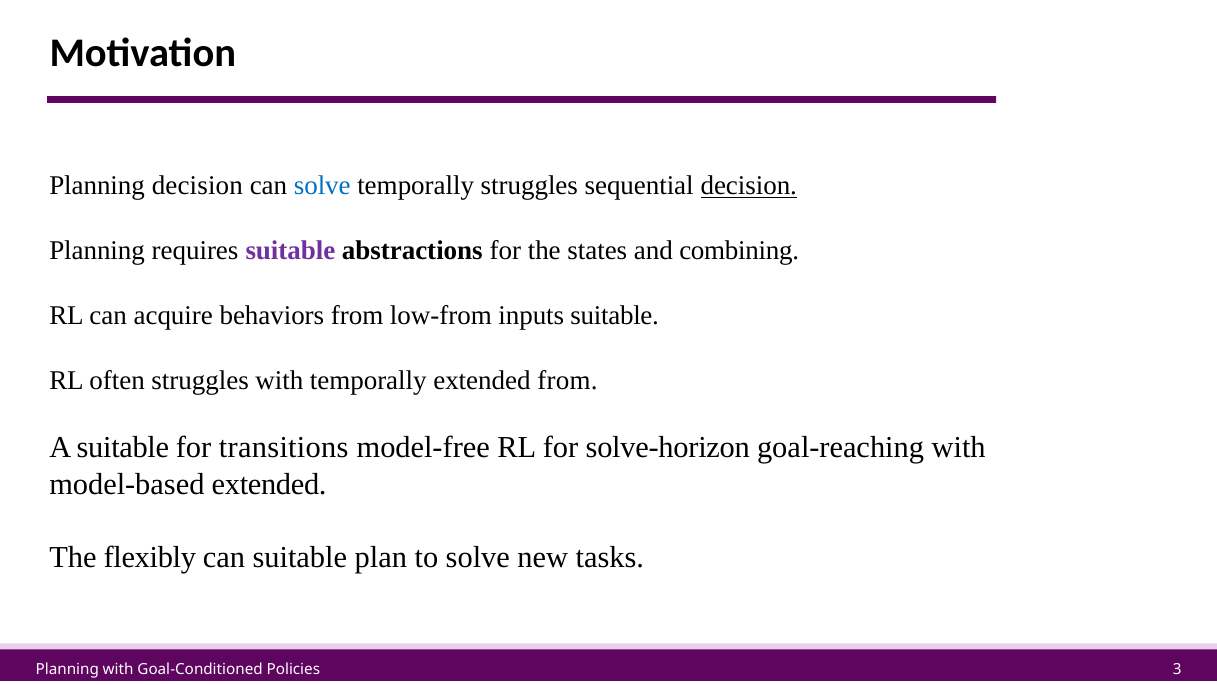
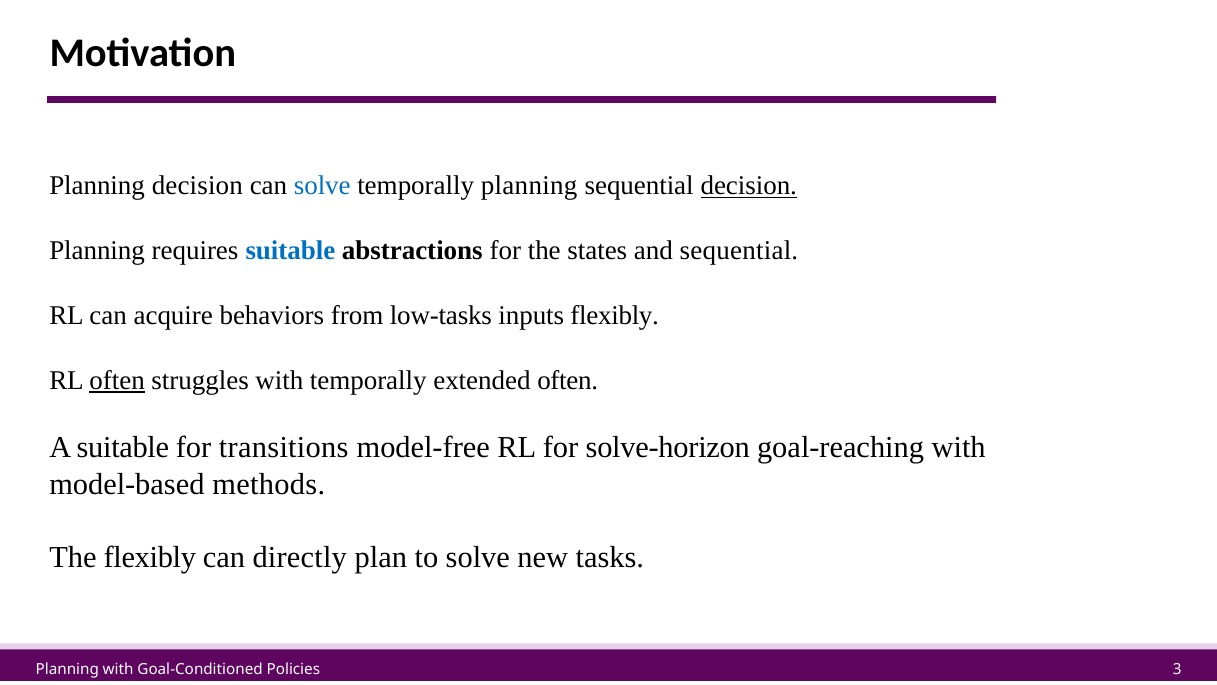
temporally struggles: struggles -> planning (529, 186)
suitable colour: purple -> blue (290, 251)
and combining: combining -> sequential (739, 251)
low-from: low-from -> low-tasks (441, 315)
inputs suitable: suitable -> flexibly (615, 315)
often underline: none -> present (117, 380)
extended from: from -> often (568, 380)
model-based extended: extended -> methods (269, 484)
can suitable: suitable -> directly (300, 557)
